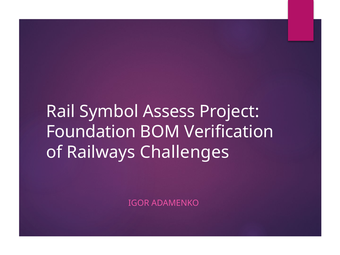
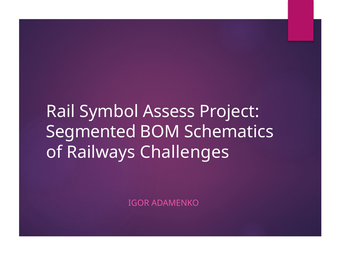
Foundation: Foundation -> Segmented (91, 132)
Verification: Verification -> Schematics (229, 132)
